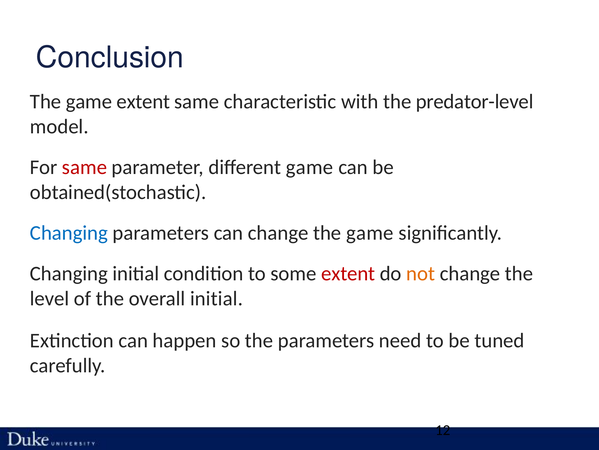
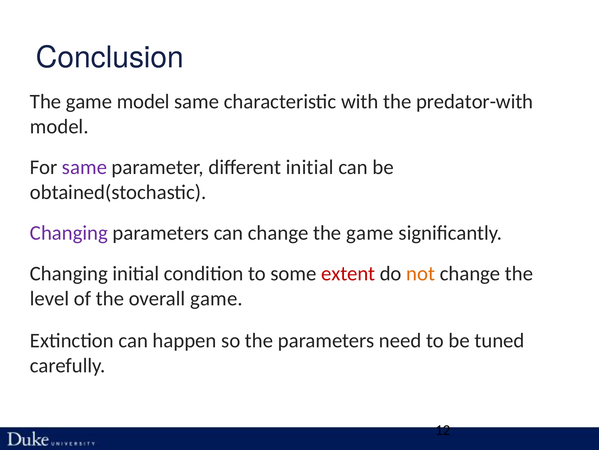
game extent: extent -> model (143, 101)
predator-level: predator-level -> predator-with (475, 101)
same colour: red -> purple (84, 167)
different game: game -> initial (310, 167)
Changing colour: blue -> purple (69, 233)
overall initial: initial -> game (217, 298)
